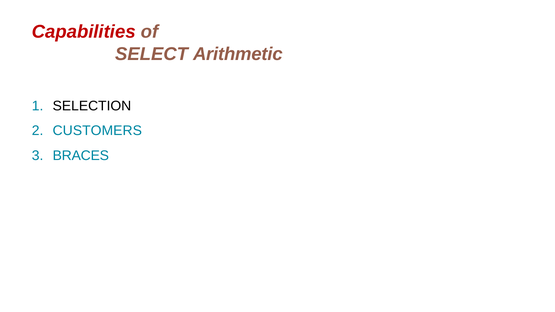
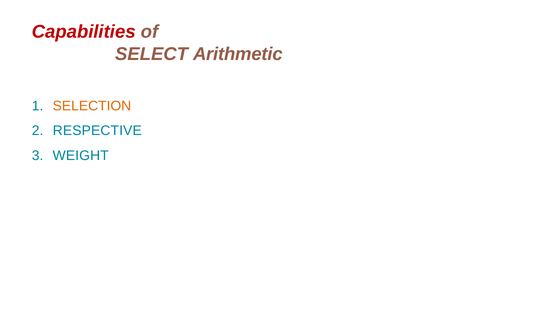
SELECTION colour: black -> orange (92, 106)
CUSTOMERS: CUSTOMERS -> RESPECTIVE (97, 131)
BRACES: BRACES -> WEIGHT (81, 156)
